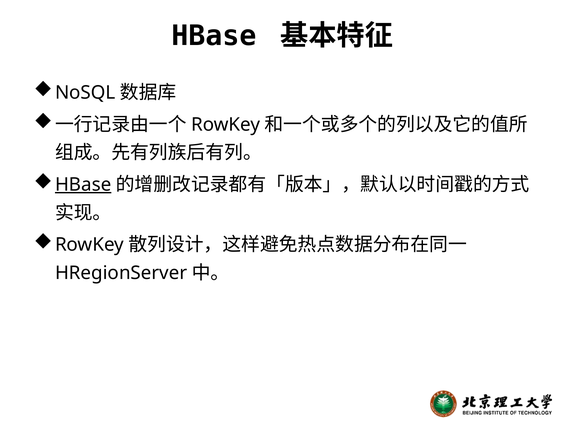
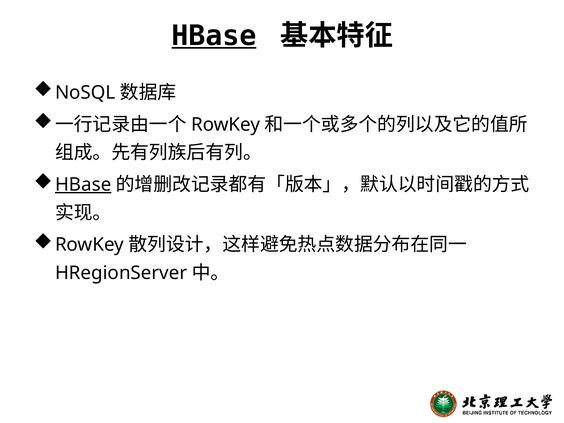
HBase underline: none -> present (214, 36)
